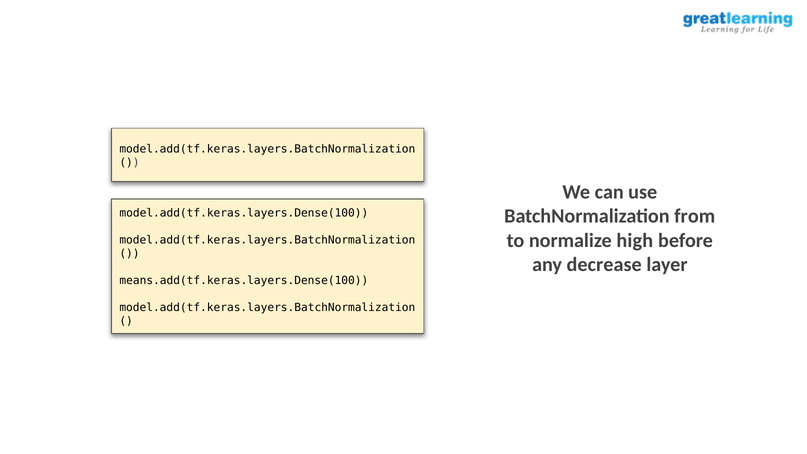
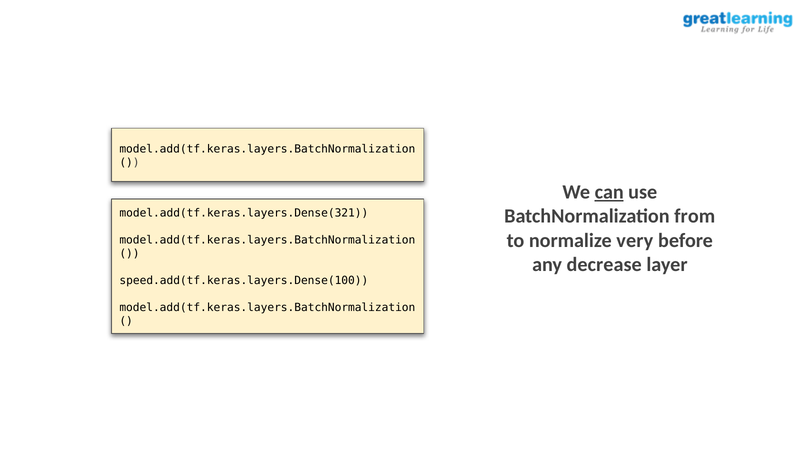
can underline: none -> present (609, 192)
model.add(tf.keras.layers.Dense(100: model.add(tf.keras.layers.Dense(100 -> model.add(tf.keras.layers.Dense(321 (244, 213)
high: high -> very (635, 240)
means.add(tf.keras.layers.Dense(100: means.add(tf.keras.layers.Dense(100 -> speed.add(tf.keras.layers.Dense(100 (244, 280)
